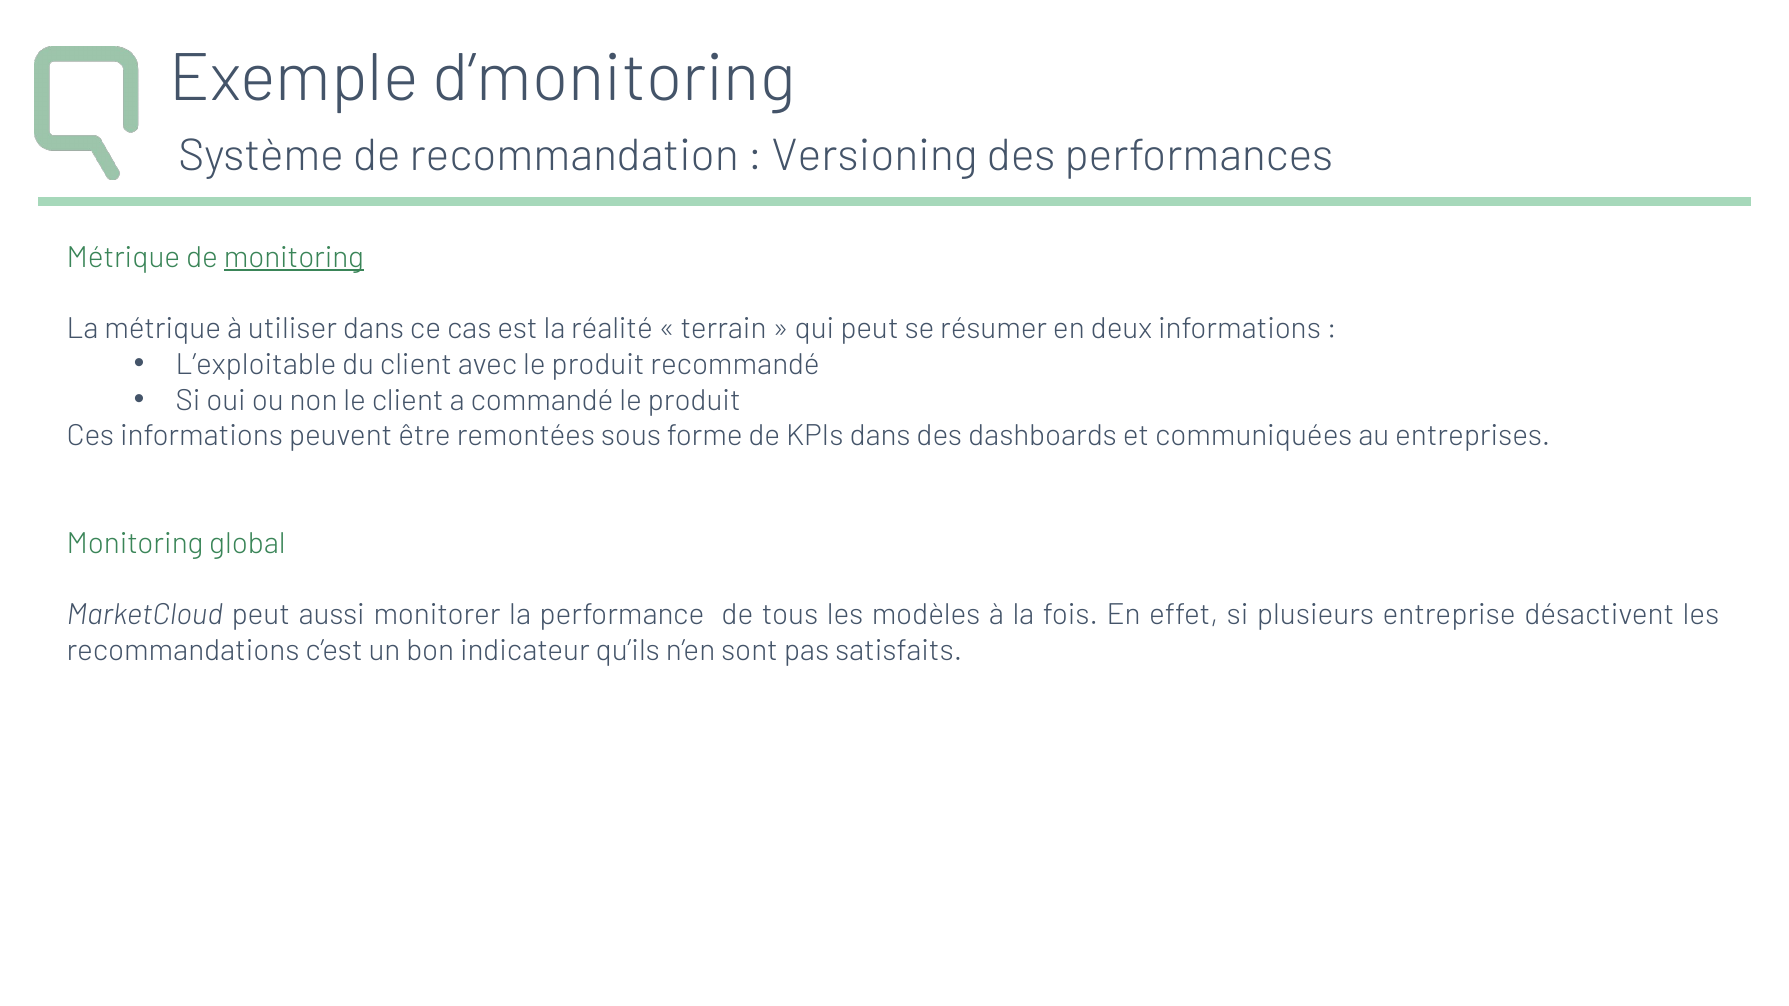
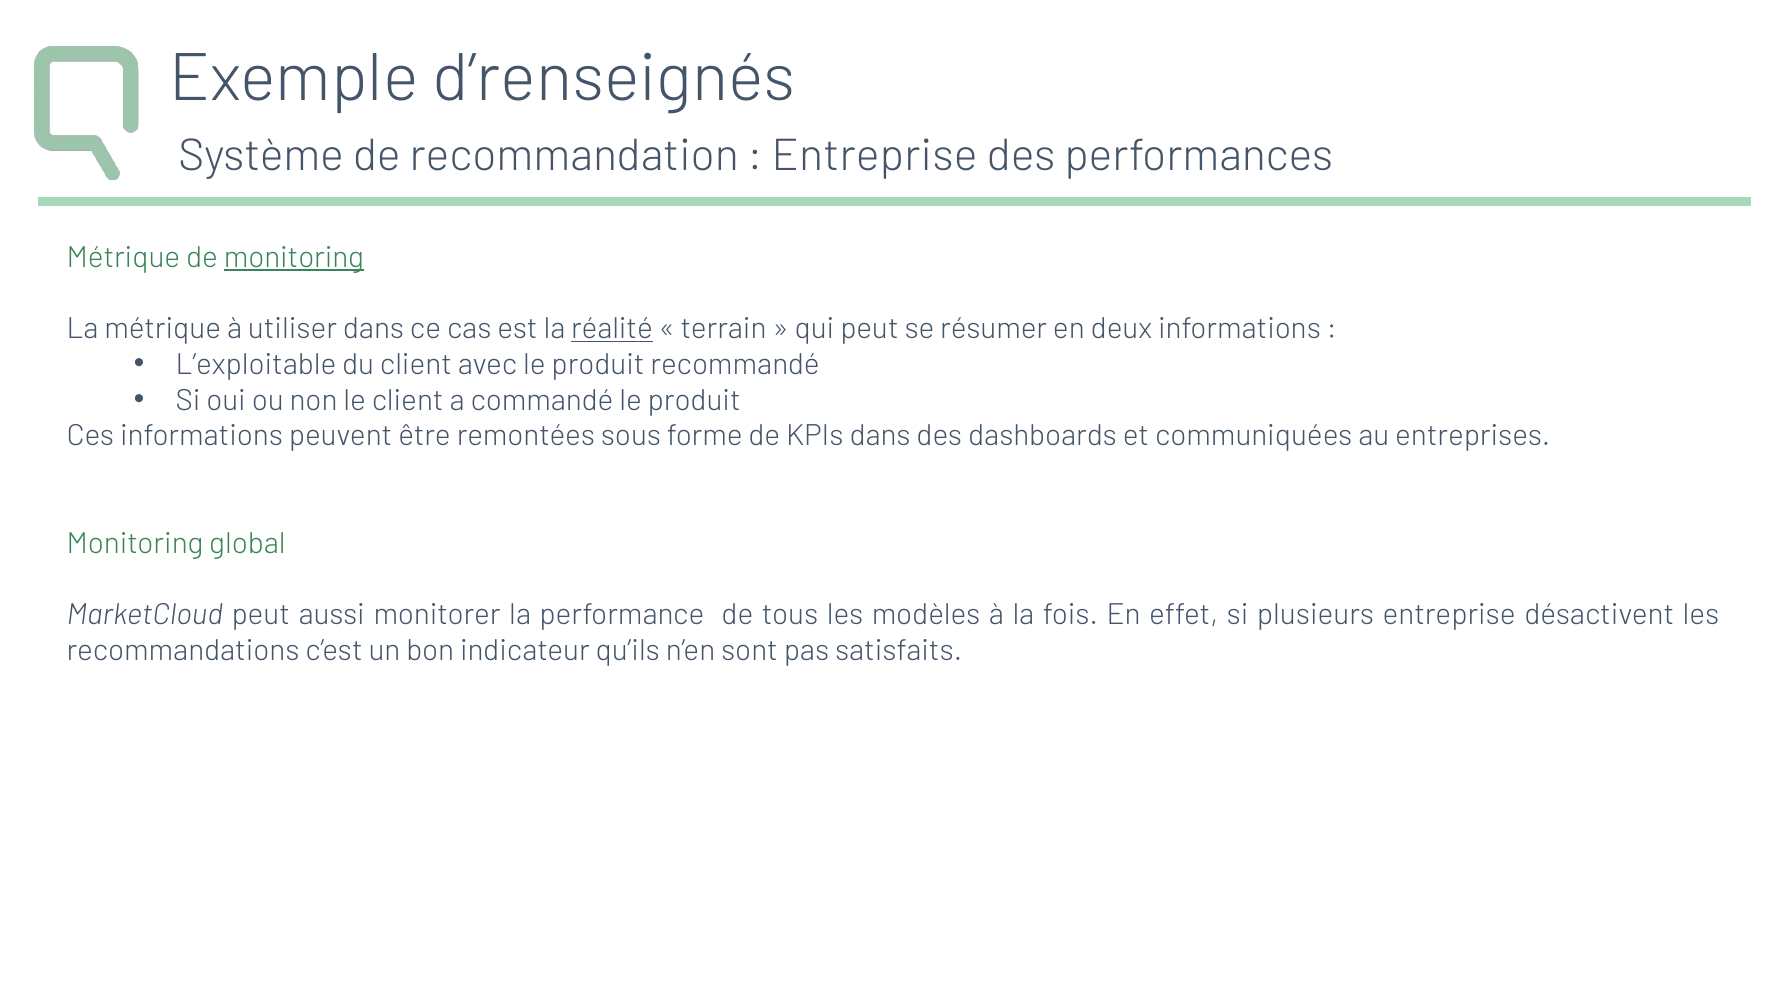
d’monitoring: d’monitoring -> d’renseignés (614, 79)
Versioning: Versioning -> Entreprise (875, 155)
réalité underline: none -> present (612, 329)
